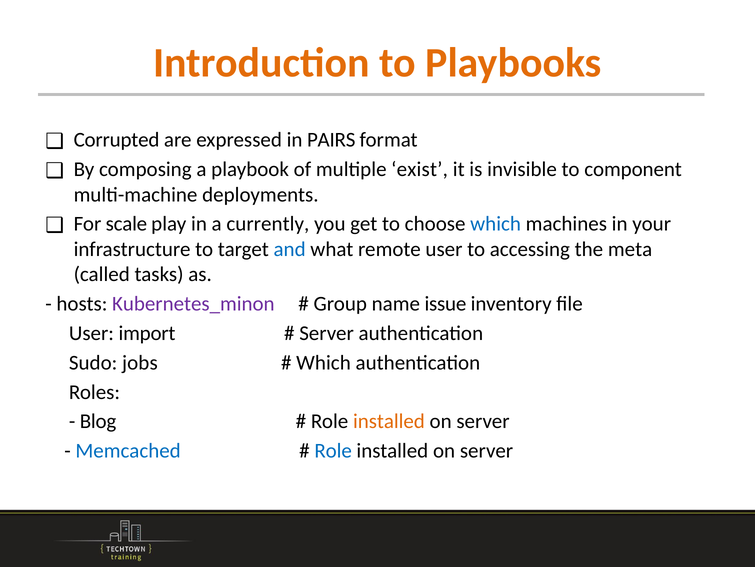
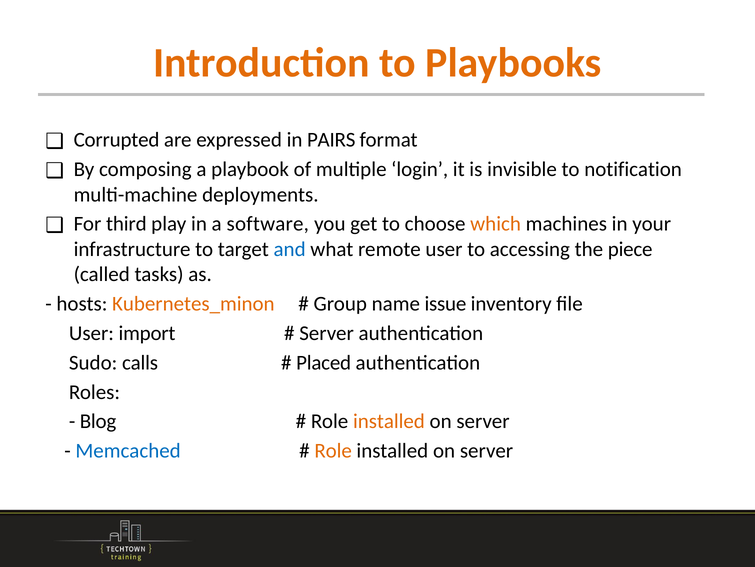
exist: exist -> login (420, 169)
component: component -> notification (633, 169)
scale: scale -> third (126, 224)
currently: currently -> software (268, 224)
which colour: blue -> orange (496, 224)
meta: meta -> piece (630, 249)
Kubernetes_minon colour: purple -> orange (193, 303)
jobs: jobs -> calls (140, 362)
Which: Which -> Placed (324, 362)
Role colour: blue -> orange (333, 450)
